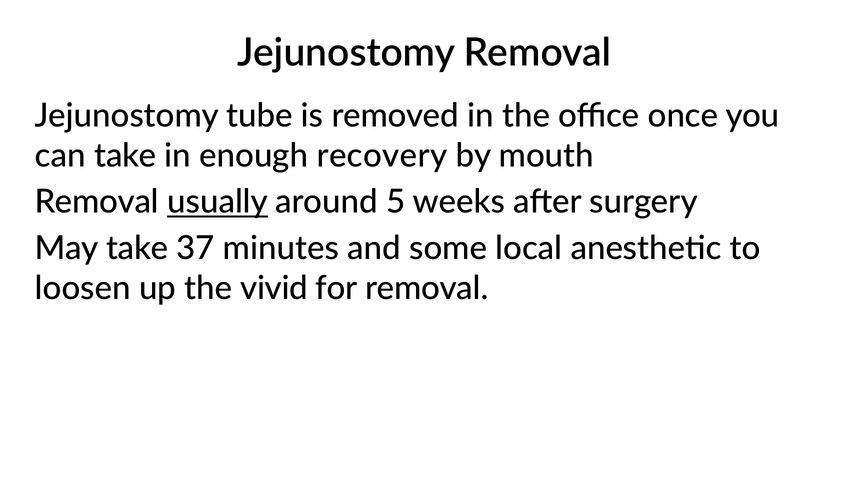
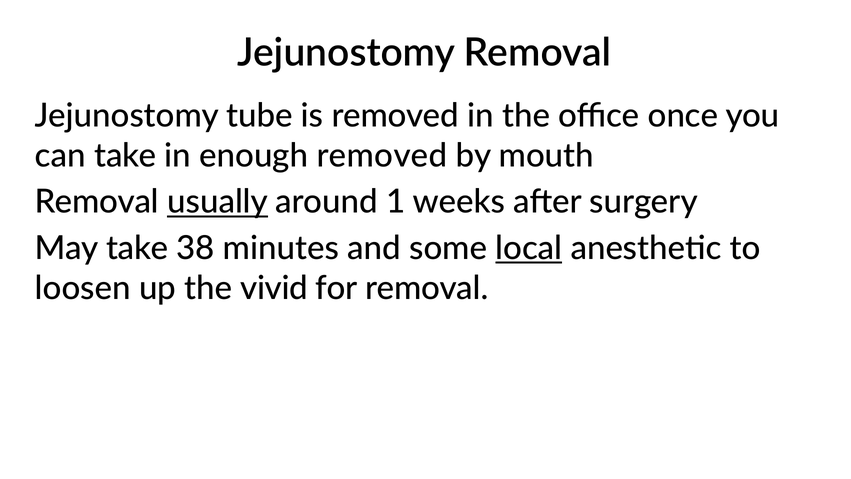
enough recovery: recovery -> removed (382, 156)
5: 5 -> 1 (396, 202)
37: 37 -> 38 (196, 248)
local underline: none -> present (529, 248)
